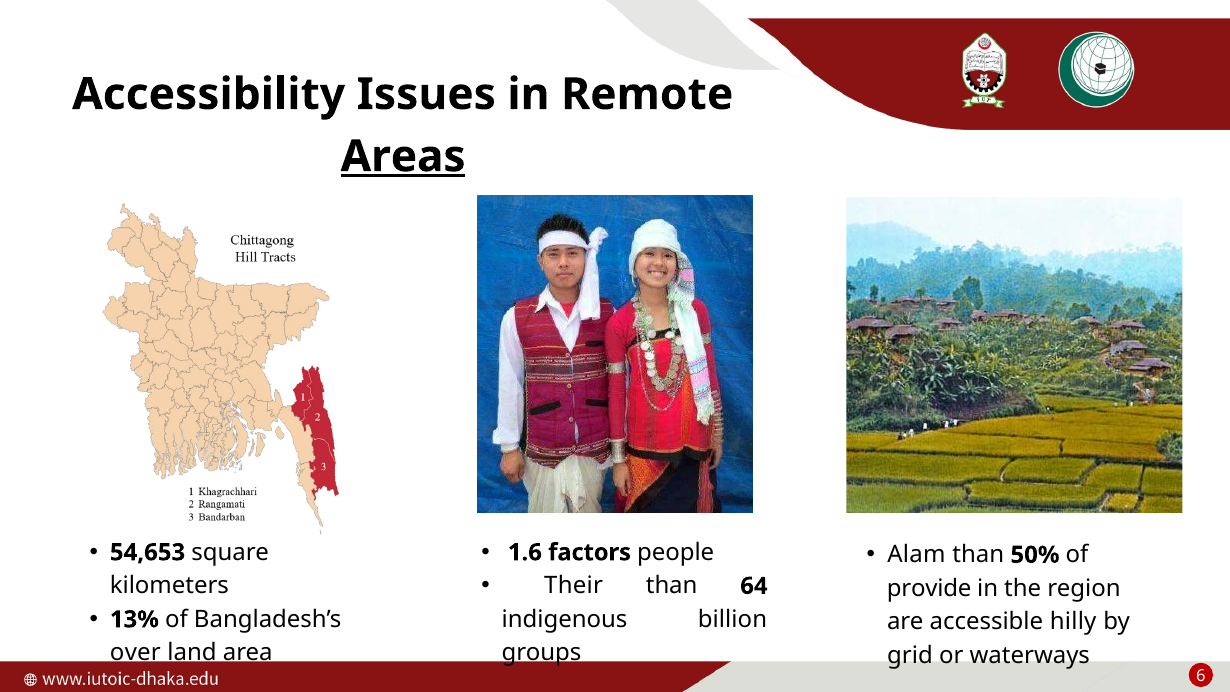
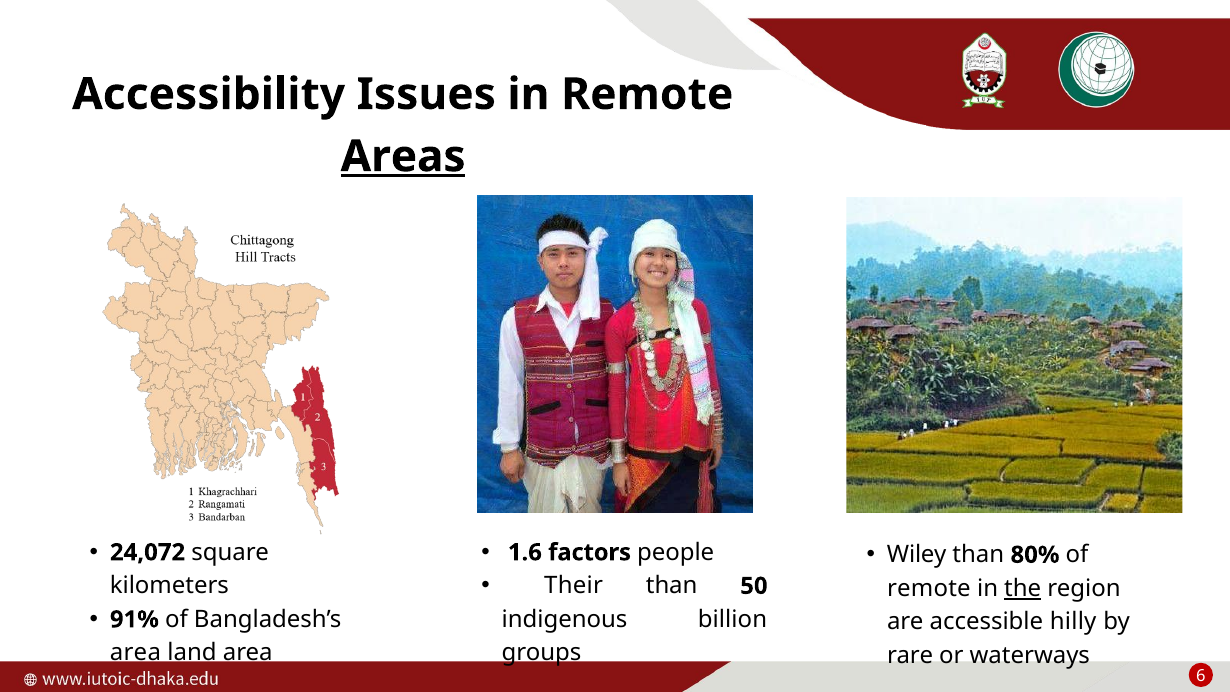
54,653: 54,653 -> 24,072 (148, 552)
Alam: Alam -> Wiley (917, 555)
50%: 50% -> 80% (1035, 555)
64: 64 -> 50 (754, 586)
provide: provide -> remote (929, 588)
the underline: none -> present (1023, 588)
13%: 13% -> 91% (134, 619)
over: over -> area (135, 653)
grid: grid -> rare (910, 655)
